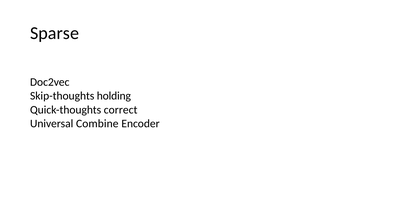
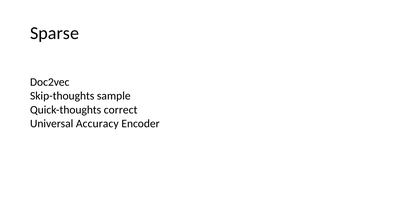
holding: holding -> sample (114, 96)
Combine: Combine -> Accuracy (97, 123)
